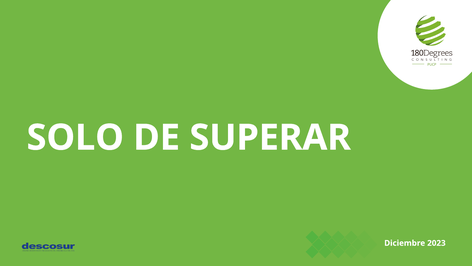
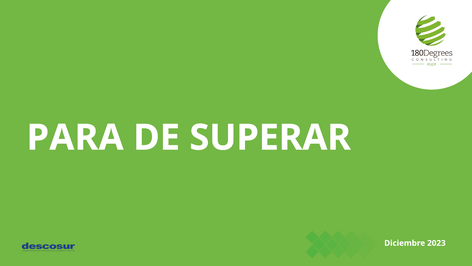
SOLO: SOLO -> PARA (75, 137)
